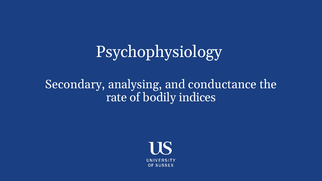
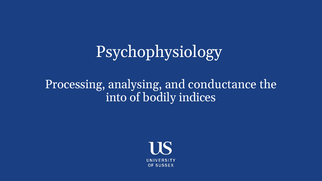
Secondary: Secondary -> Processing (75, 84)
rate: rate -> into (116, 97)
